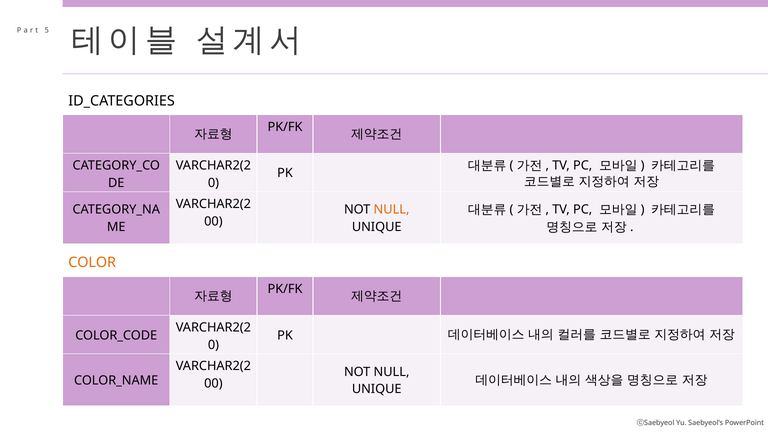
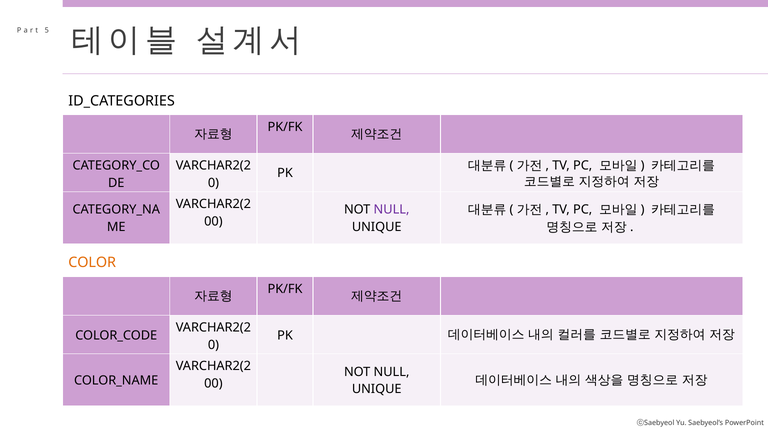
NULL colour: orange -> purple (392, 210)
